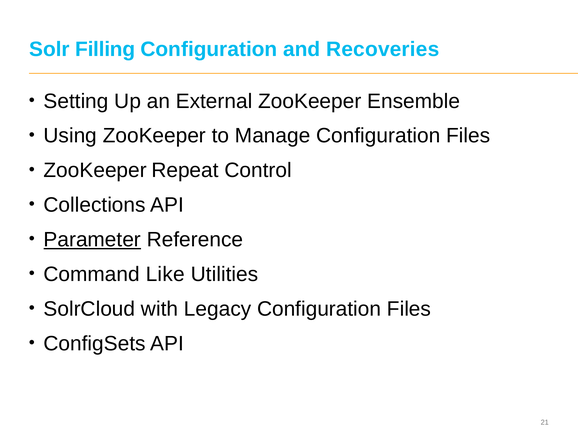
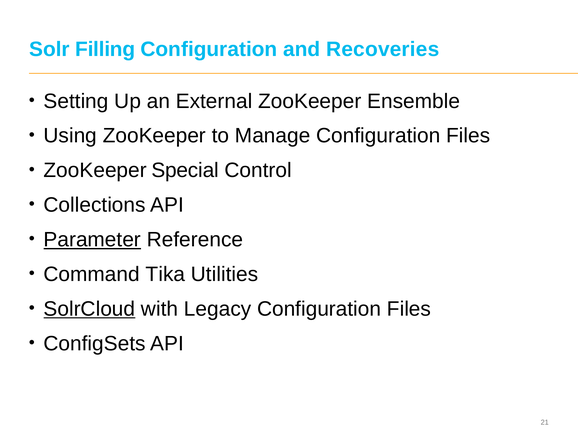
Repeat: Repeat -> Special (185, 171)
Like: Like -> Tika (165, 275)
SolrCloud underline: none -> present (89, 309)
